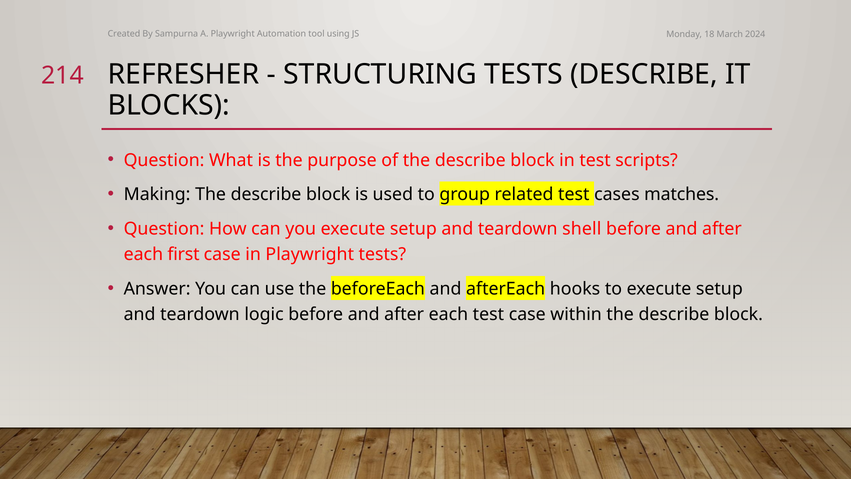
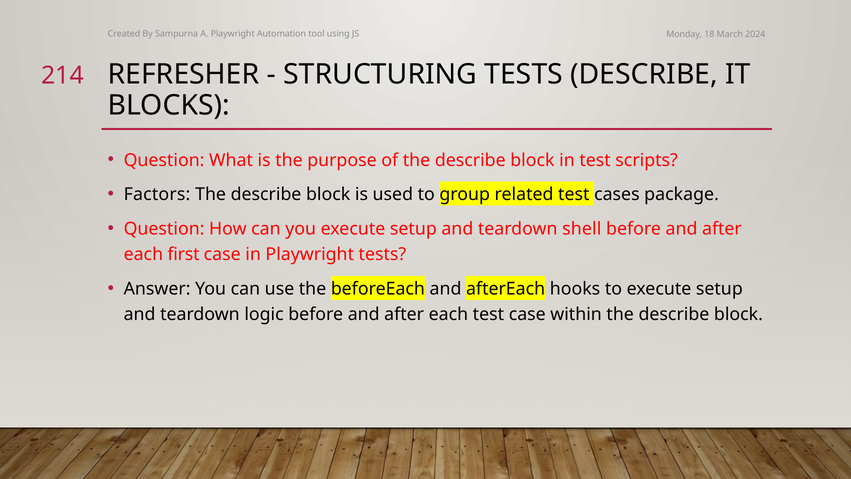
Making: Making -> Factors (157, 194)
matches: matches -> package (682, 194)
